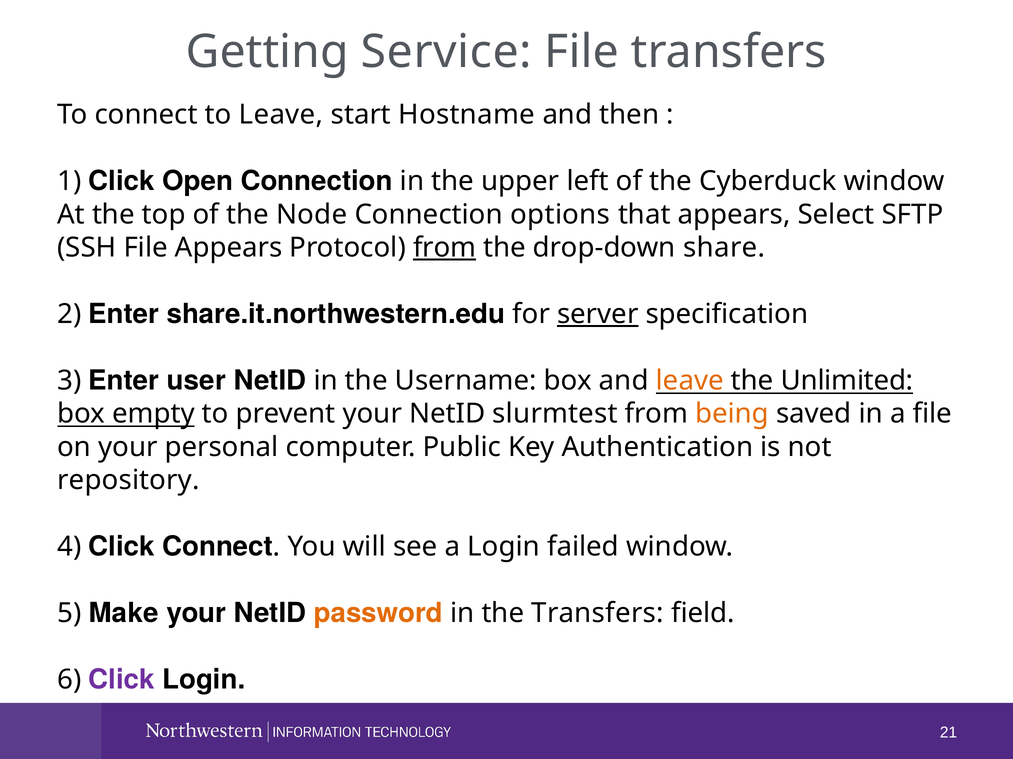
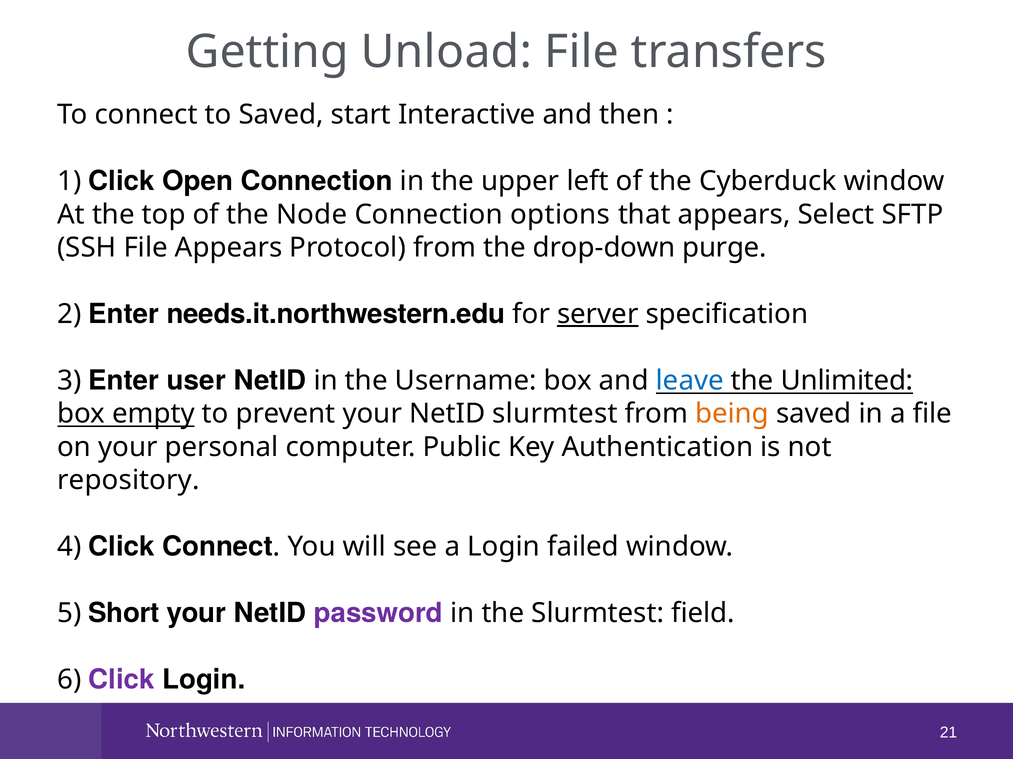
Service: Service -> Unload (446, 52)
to Leave: Leave -> Saved (281, 115)
Hostname: Hostname -> Interactive (467, 115)
from underline: present -> none (445, 248)
share: share -> purge (724, 248)
share.it.northwestern.edu: share.it.northwestern.edu -> needs.it.northwestern.edu (336, 314)
leave colour: orange -> blue (690, 381)
Make: Make -> Short (124, 614)
password colour: orange -> purple (378, 614)
the Transfers: Transfers -> Slurmtest (598, 614)
